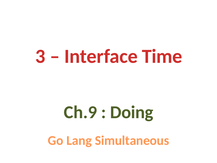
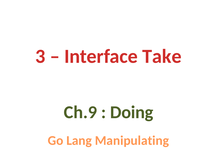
Time: Time -> Take (162, 56)
Simultaneous: Simultaneous -> Manipulating (132, 140)
